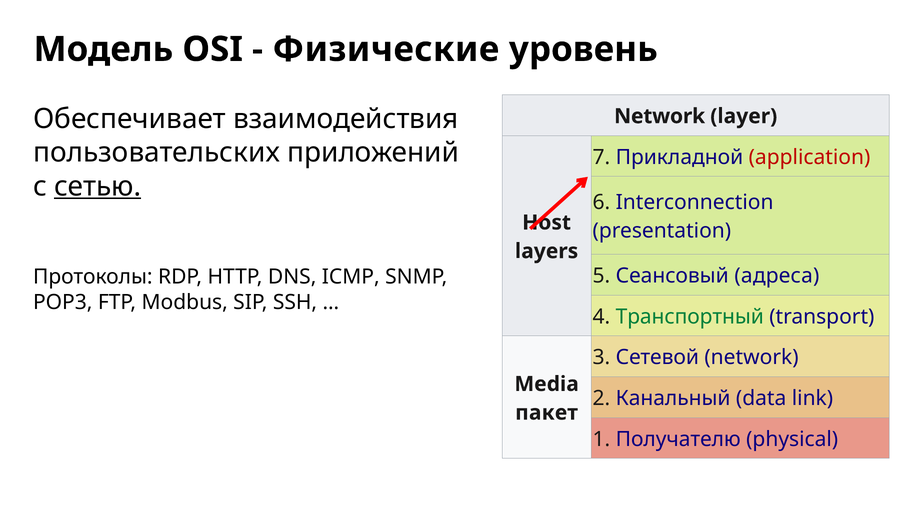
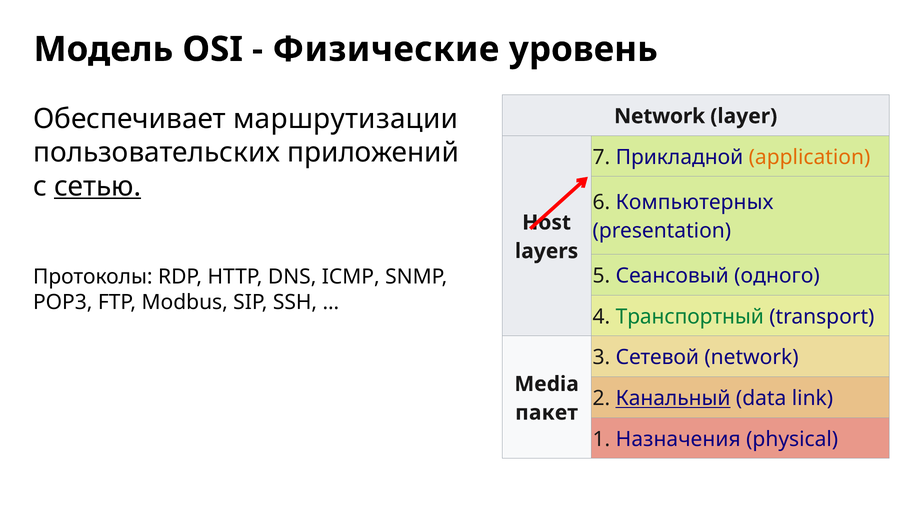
взаимодействия: взаимодействия -> маршрутизации (346, 119)
application colour: red -> orange (810, 157)
Interconnection: Interconnection -> Компьютерных (695, 202)
адреса: адреса -> одного (777, 276)
Канальный underline: none -> present (673, 398)
Получателю: Получателю -> Назначения (678, 439)
